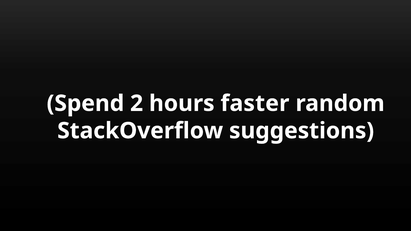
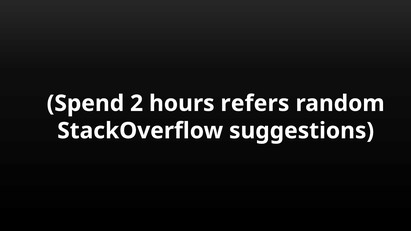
faster: faster -> refers (255, 103)
